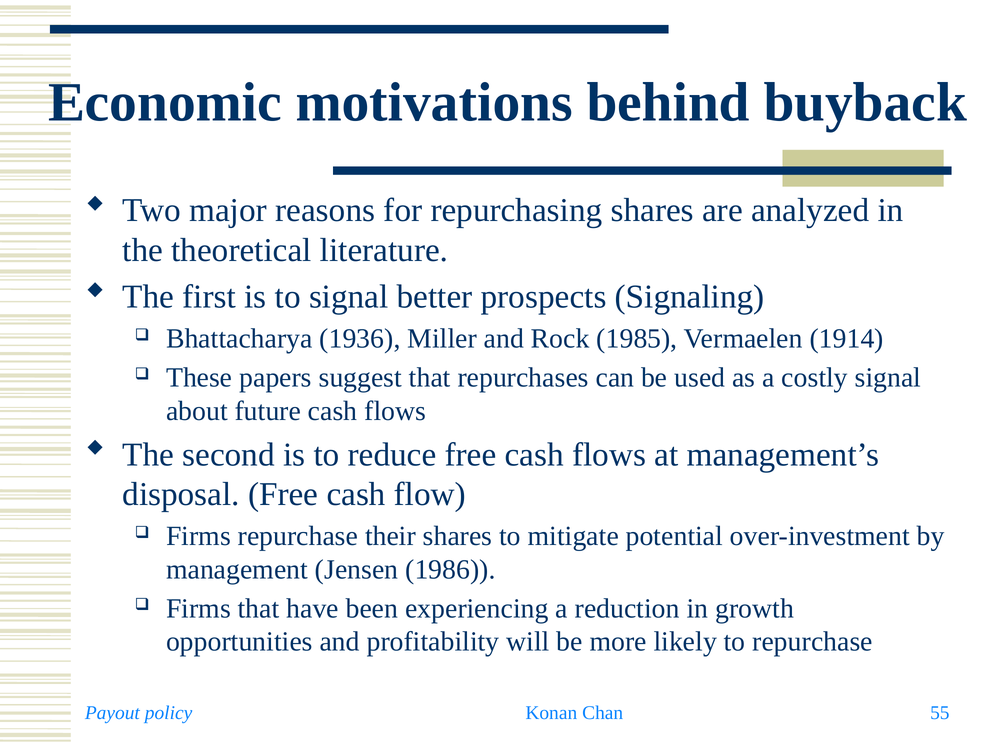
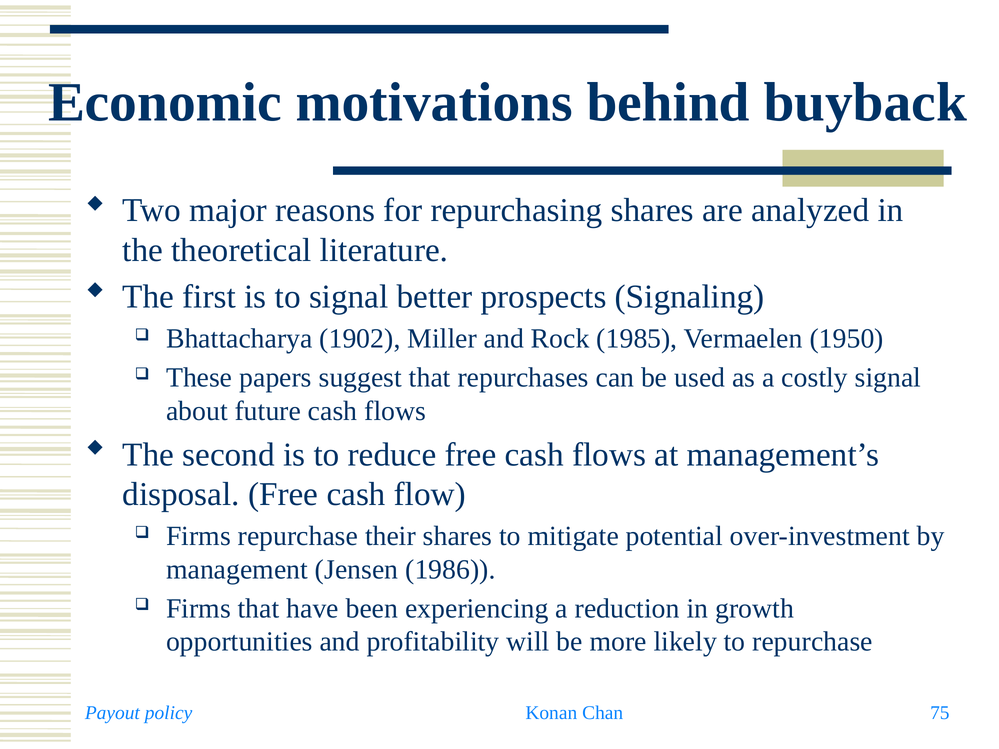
1936: 1936 -> 1902 (360, 339)
1914: 1914 -> 1950 (847, 339)
55: 55 -> 75 (940, 713)
